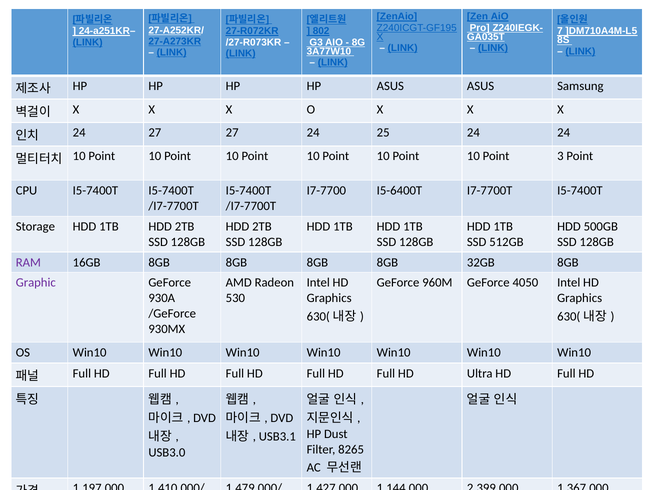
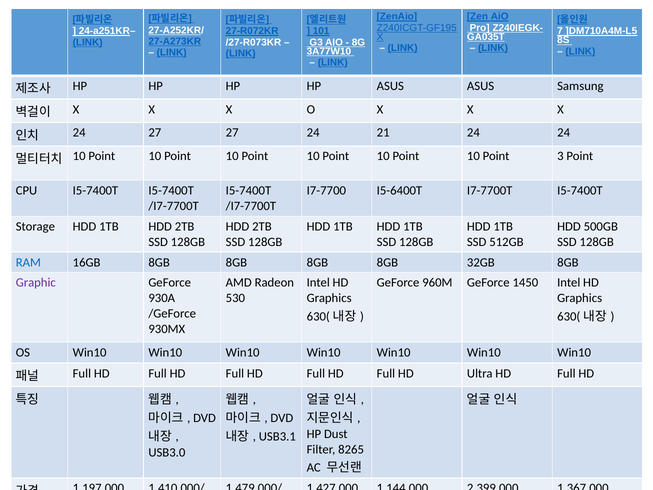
802: 802 -> 101 (321, 31)
25: 25 -> 21 (383, 133)
RAM colour: purple -> blue (28, 262)
4050: 4050 -> 1450 (525, 283)
